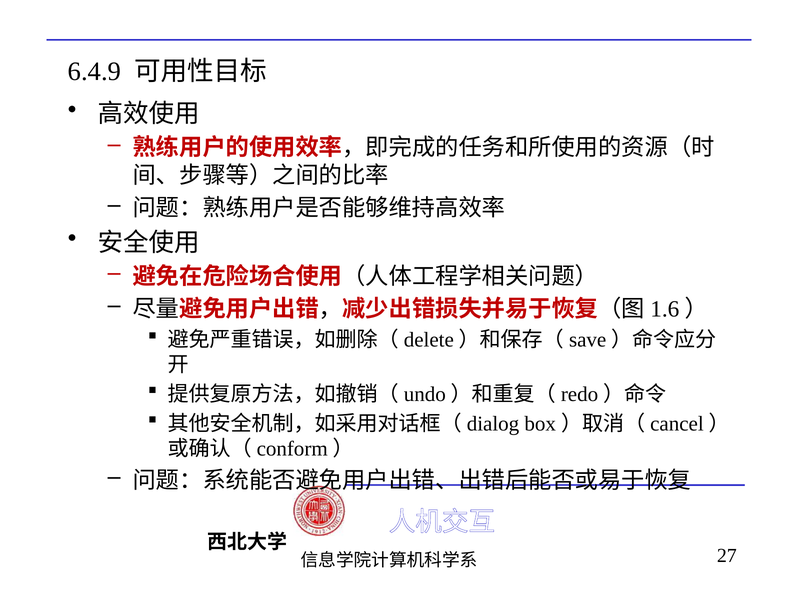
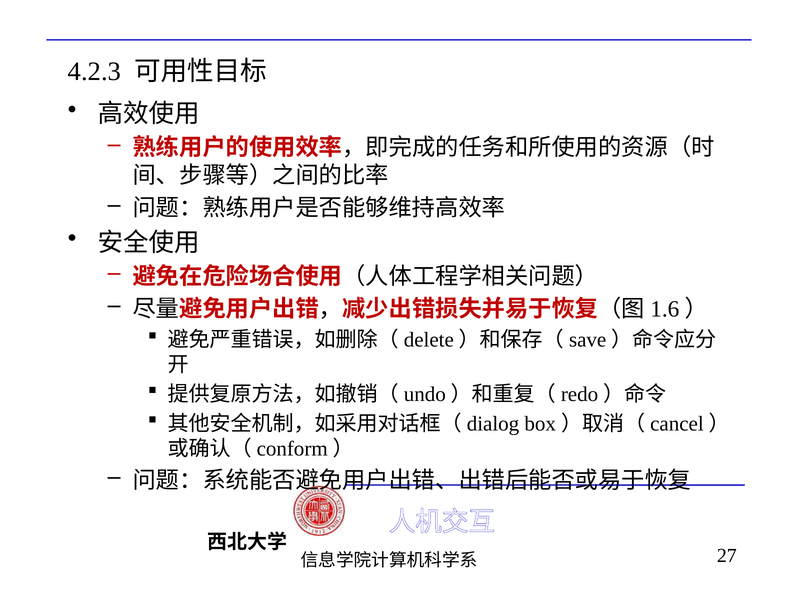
6.4.9: 6.4.9 -> 4.2.3 (94, 72)
